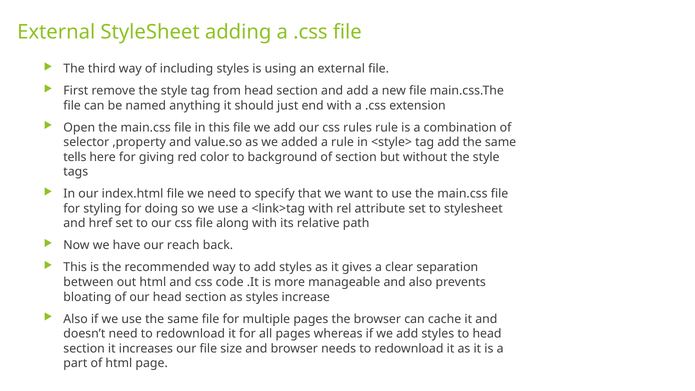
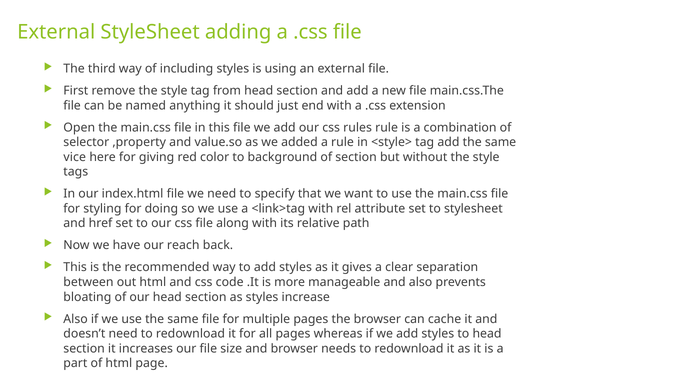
tells: tells -> vice (75, 157)
